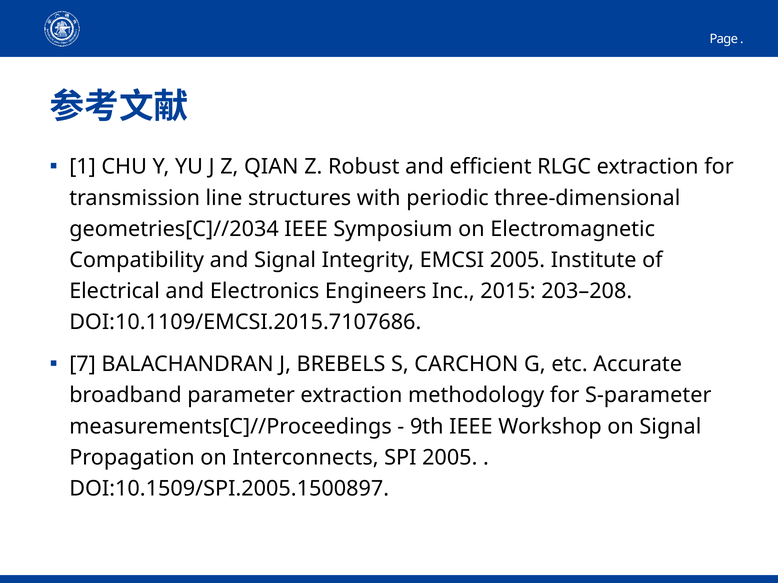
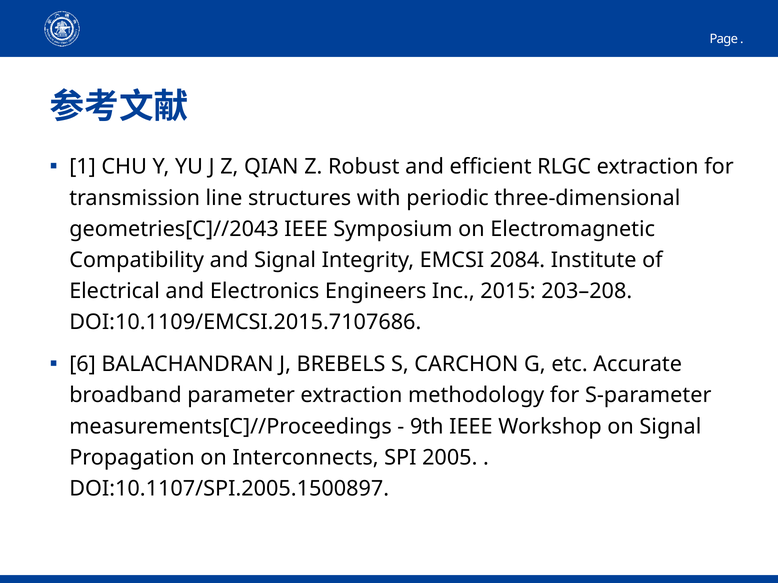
geometries[C]//2034: geometries[C]//2034 -> geometries[C]//2043 (174, 229)
EMCSI 2005: 2005 -> 2084 (517, 260)
7: 7 -> 6 (83, 364)
DOI:10.1509/SPI.2005.1500897: DOI:10.1509/SPI.2005.1500897 -> DOI:10.1107/SPI.2005.1500897 (229, 489)
